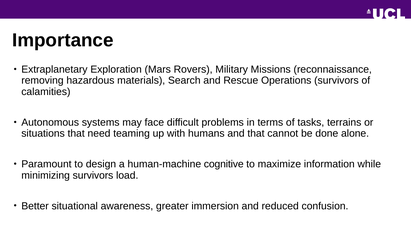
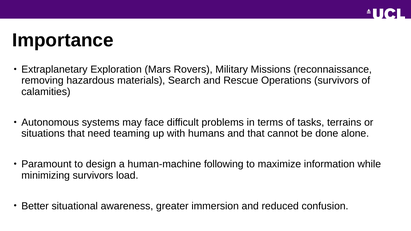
cognitive: cognitive -> following (224, 164)
